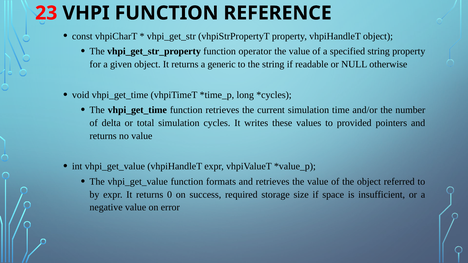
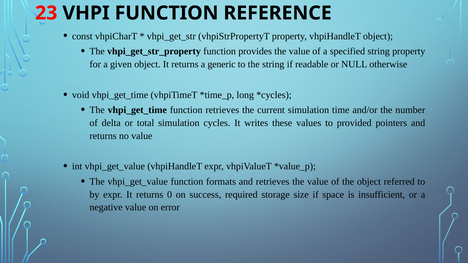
operator: operator -> provides (255, 51)
